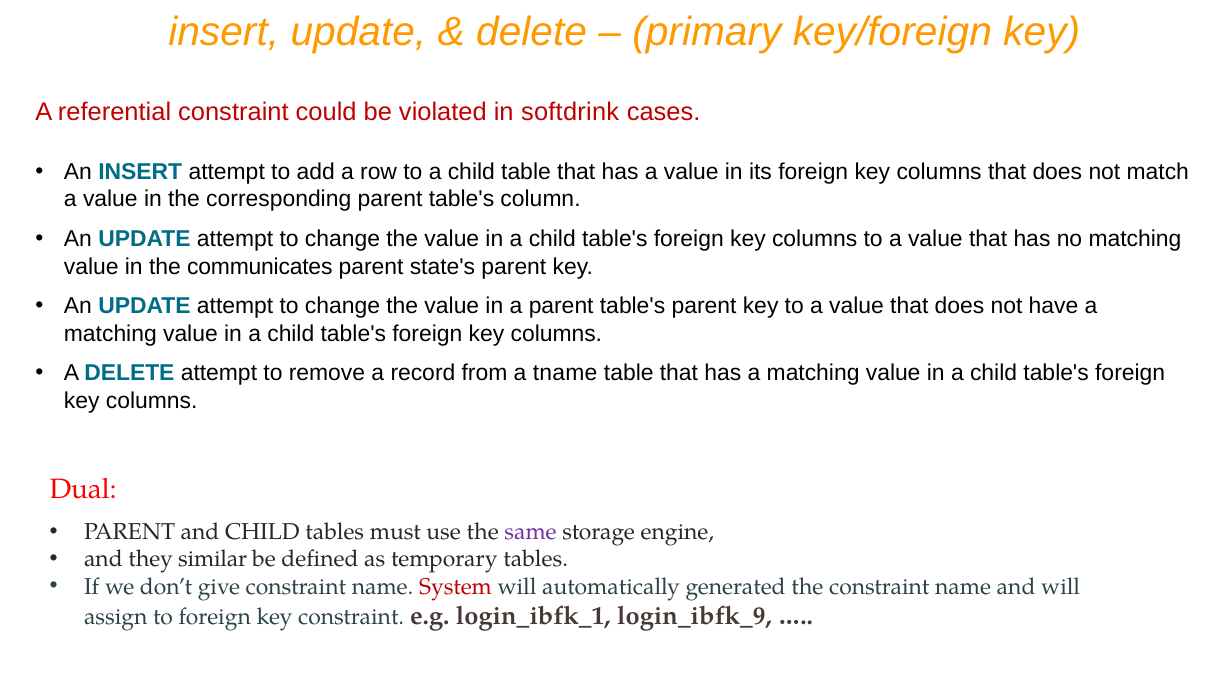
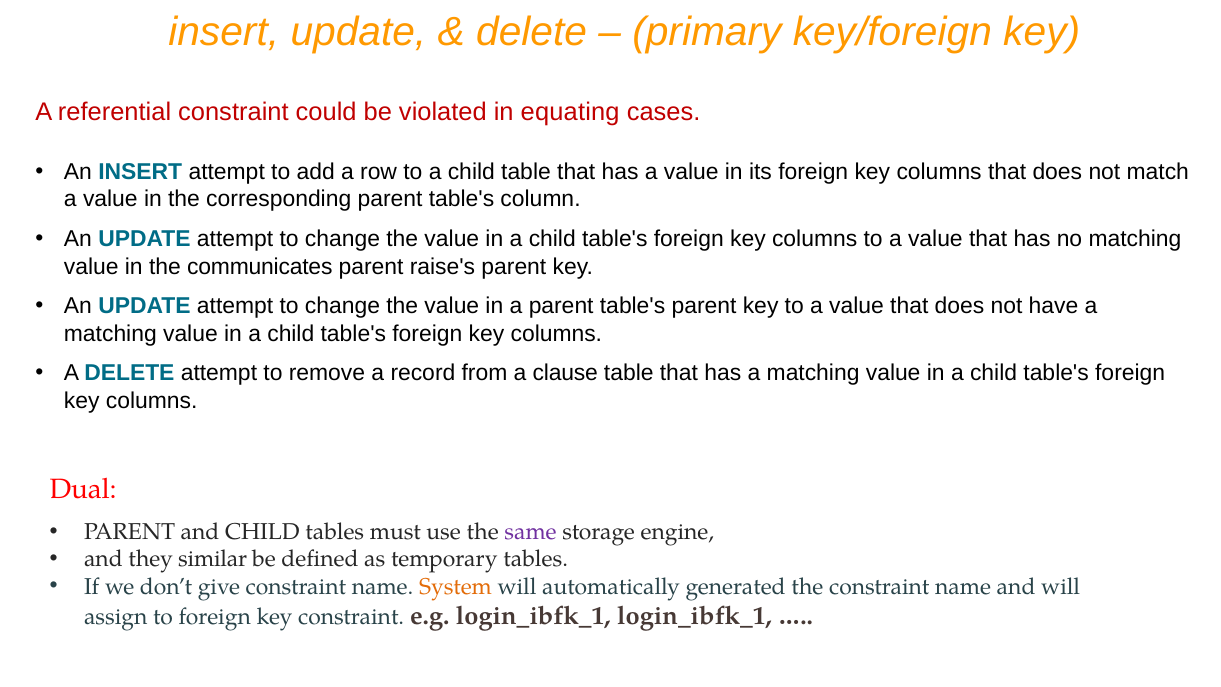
softdrink: softdrink -> equating (570, 113)
state's: state's -> raise's (442, 266)
tname: tname -> clause (565, 373)
System colour: red -> orange (456, 586)
login_ibfk_1 login_ibfk_9: login_ibfk_9 -> login_ibfk_1 (695, 616)
